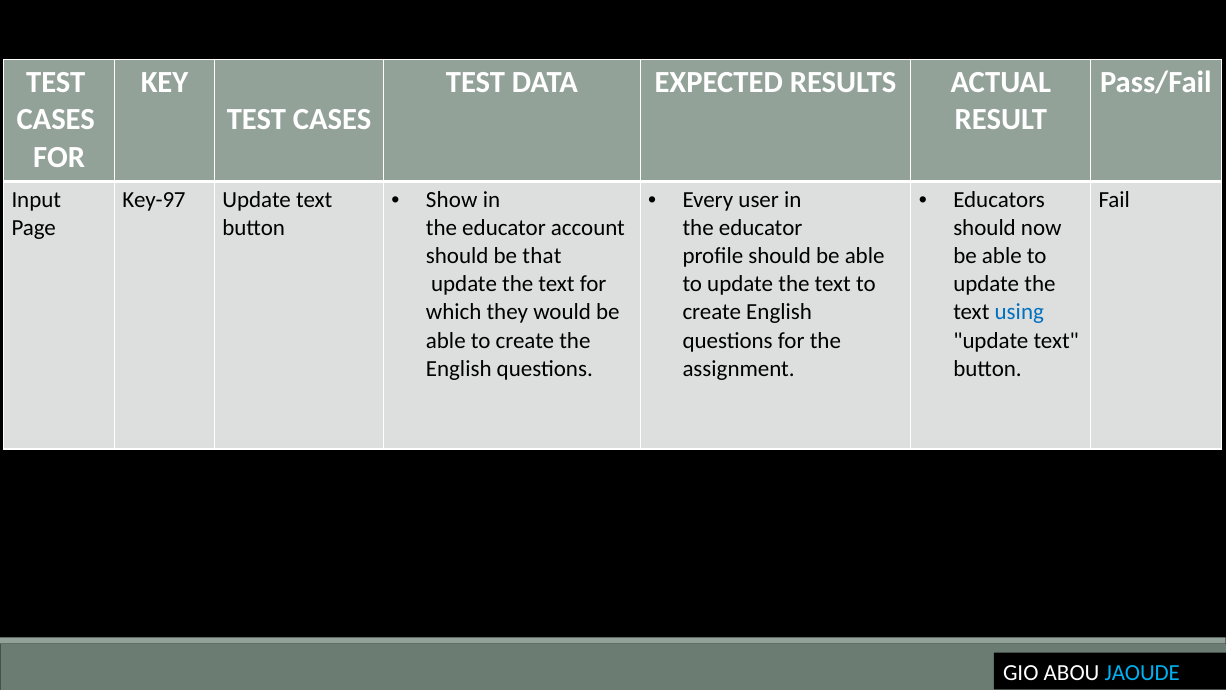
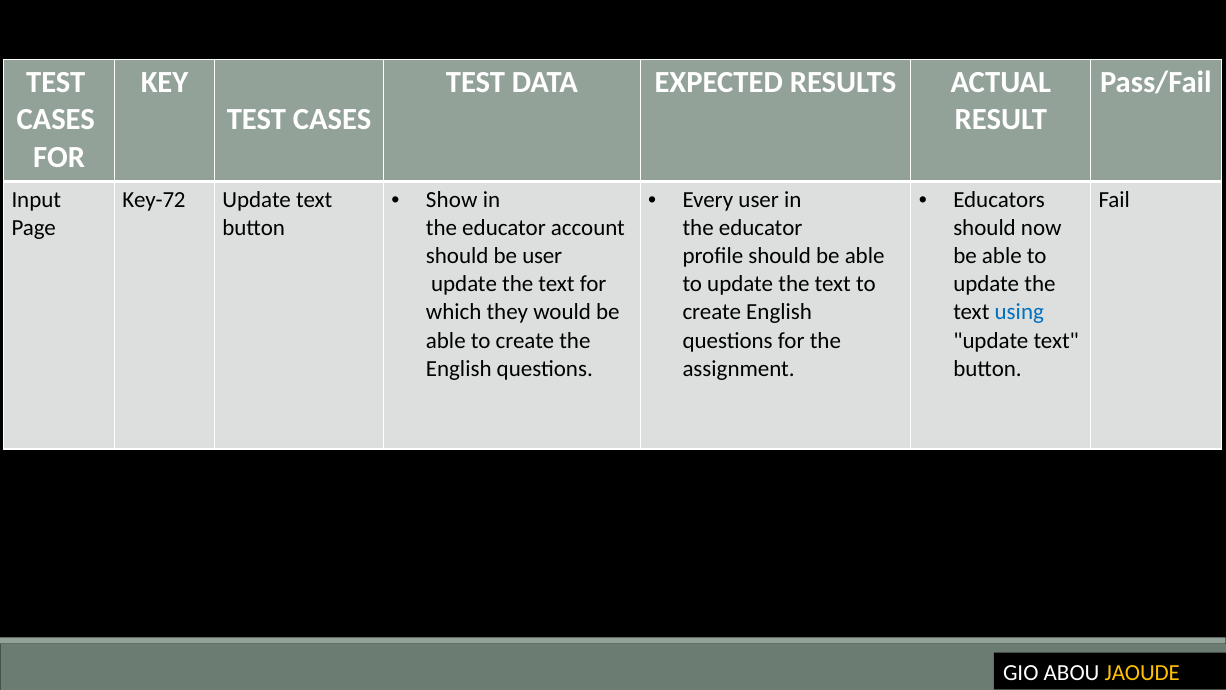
Key-97: Key-97 -> Key-72 (154, 200)
be that: that -> user (542, 256)
JAOUDE colour: light blue -> yellow (1142, 672)
